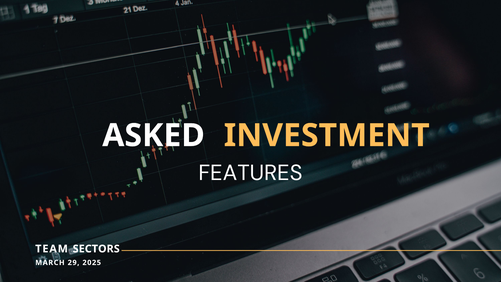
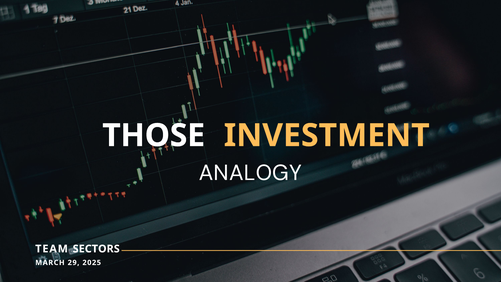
ASKED: ASKED -> THOSE (154, 135)
FEATURES: FEATURES -> ANALOGY (250, 173)
